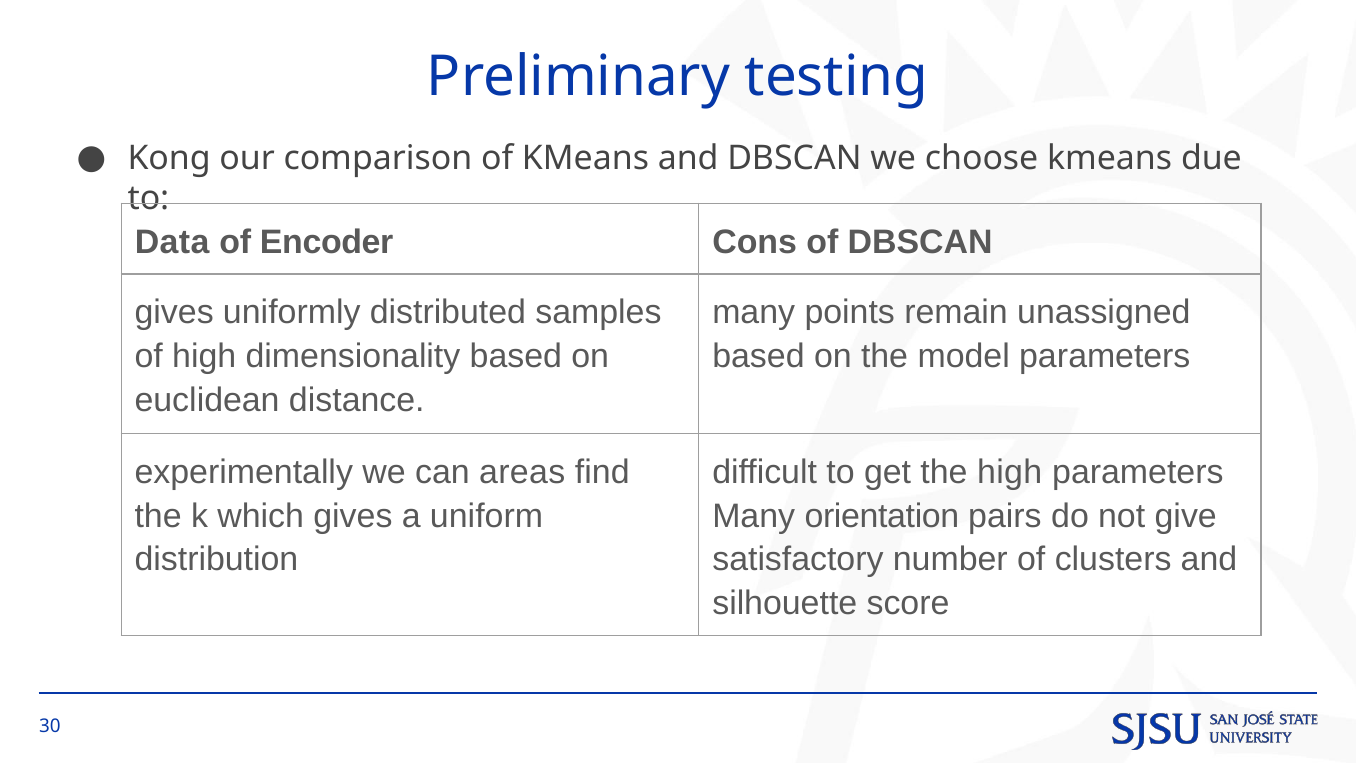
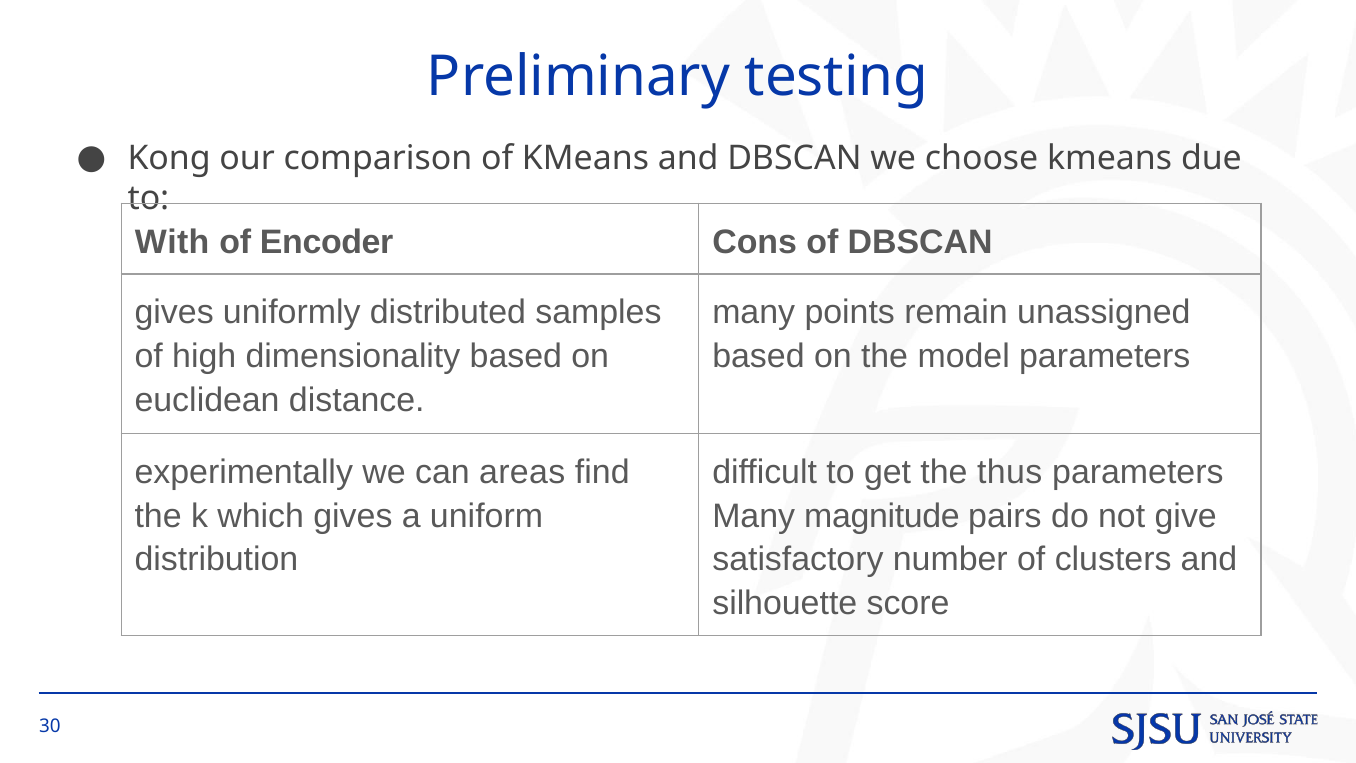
Data: Data -> With (172, 242)
the high: high -> thus (1010, 472)
orientation: orientation -> magnitude (882, 516)
